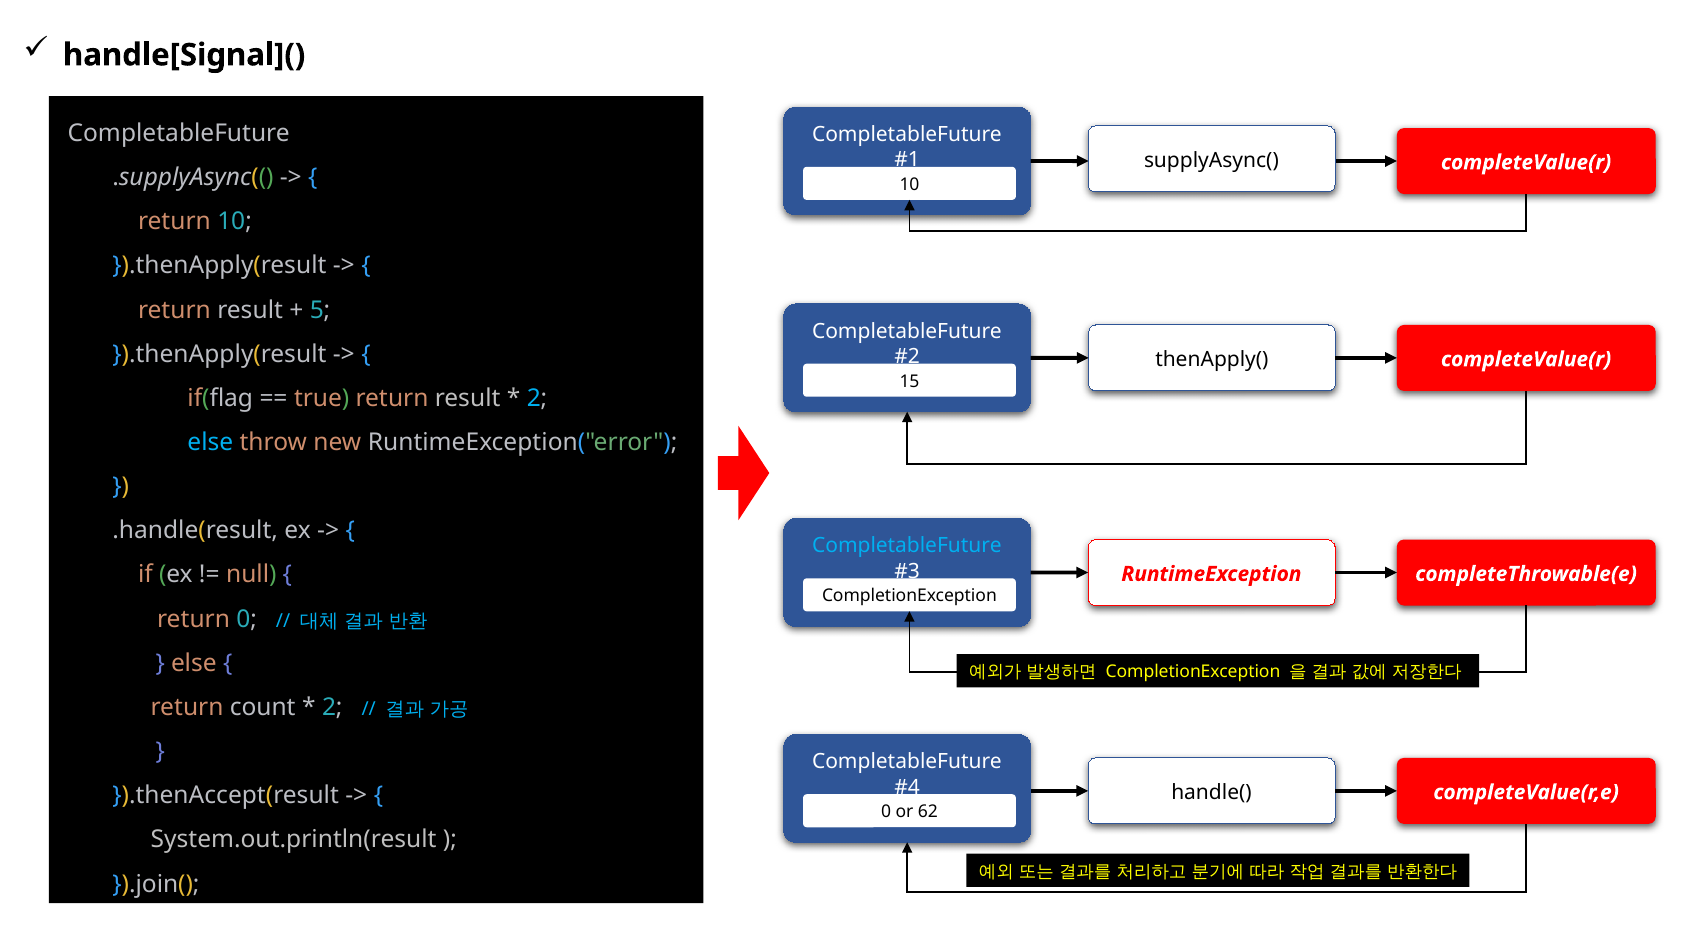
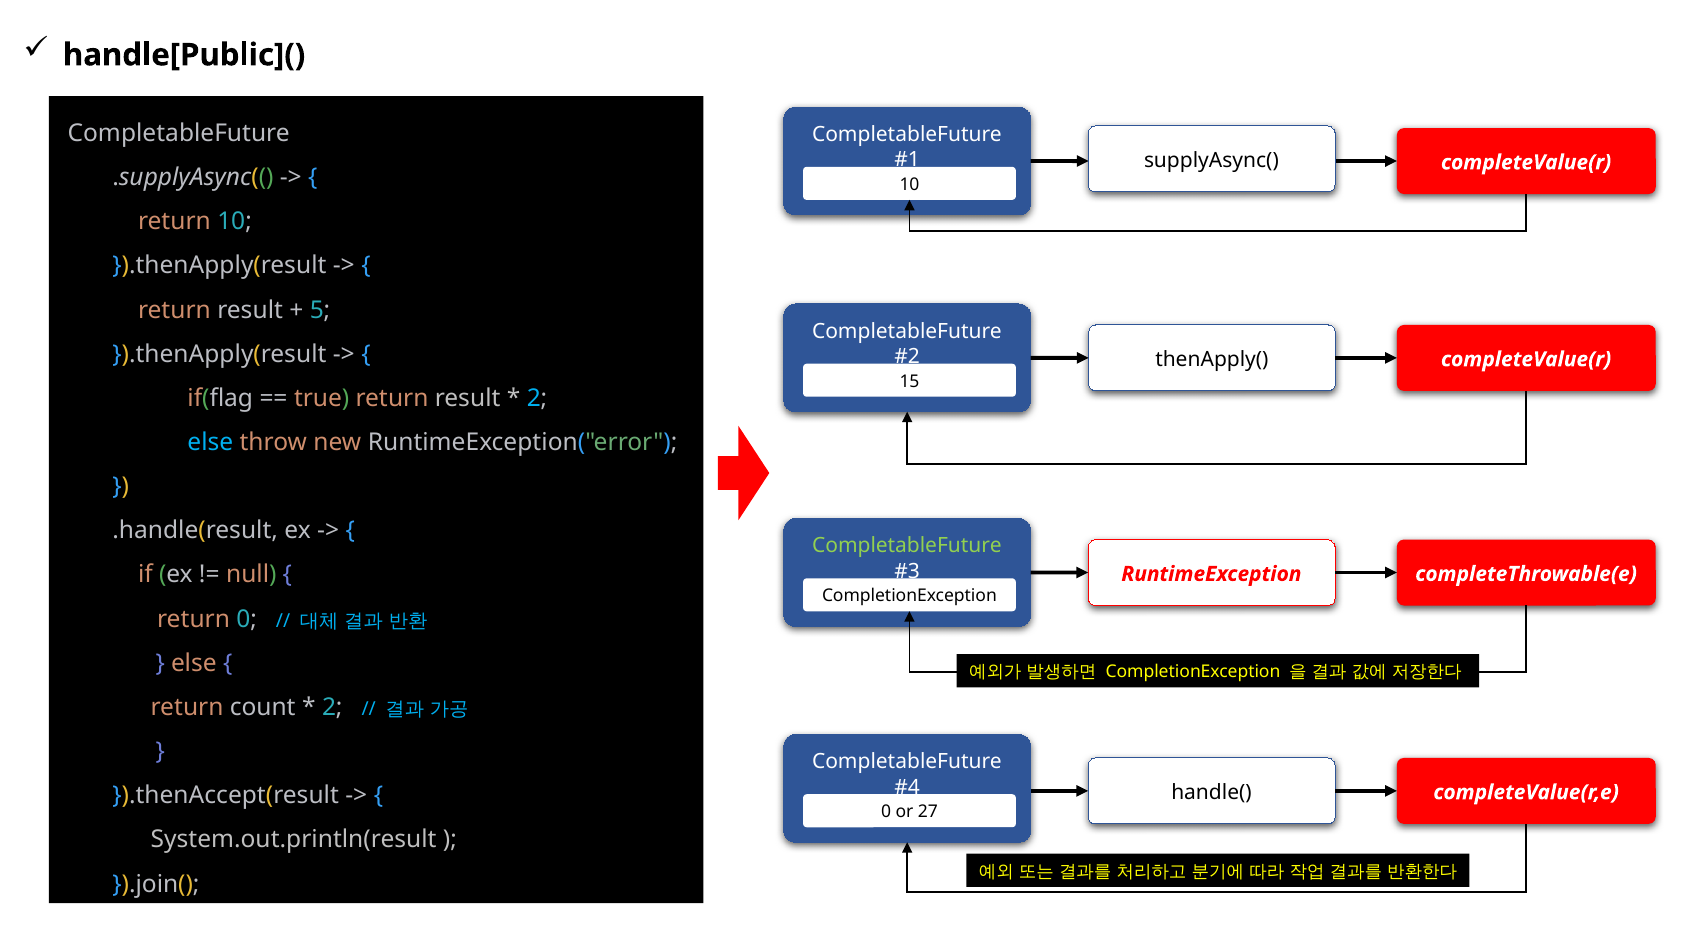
handle[Signal](: handle[Signal]( -> handle[Public]( (184, 55)
CompletableFuture colour: light blue -> light green (907, 546)
62: 62 -> 27 (928, 812)
